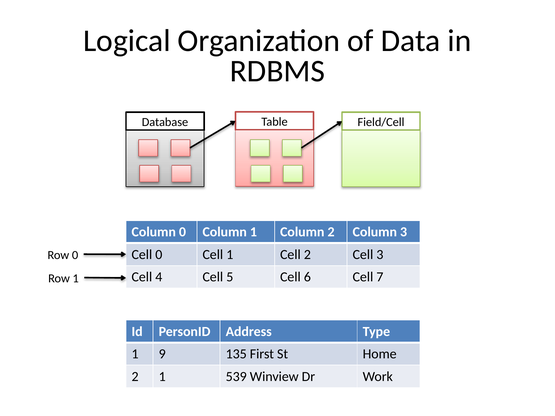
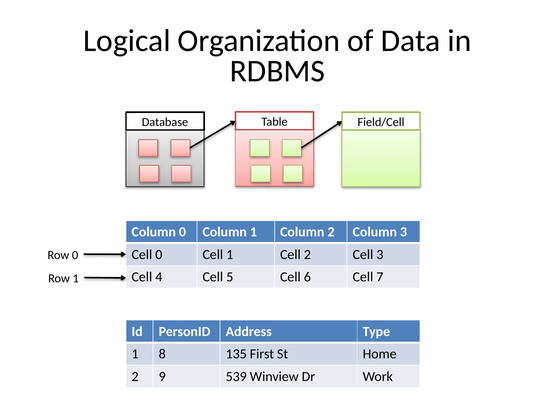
9: 9 -> 8 (162, 354)
2 1: 1 -> 9 (162, 377)
